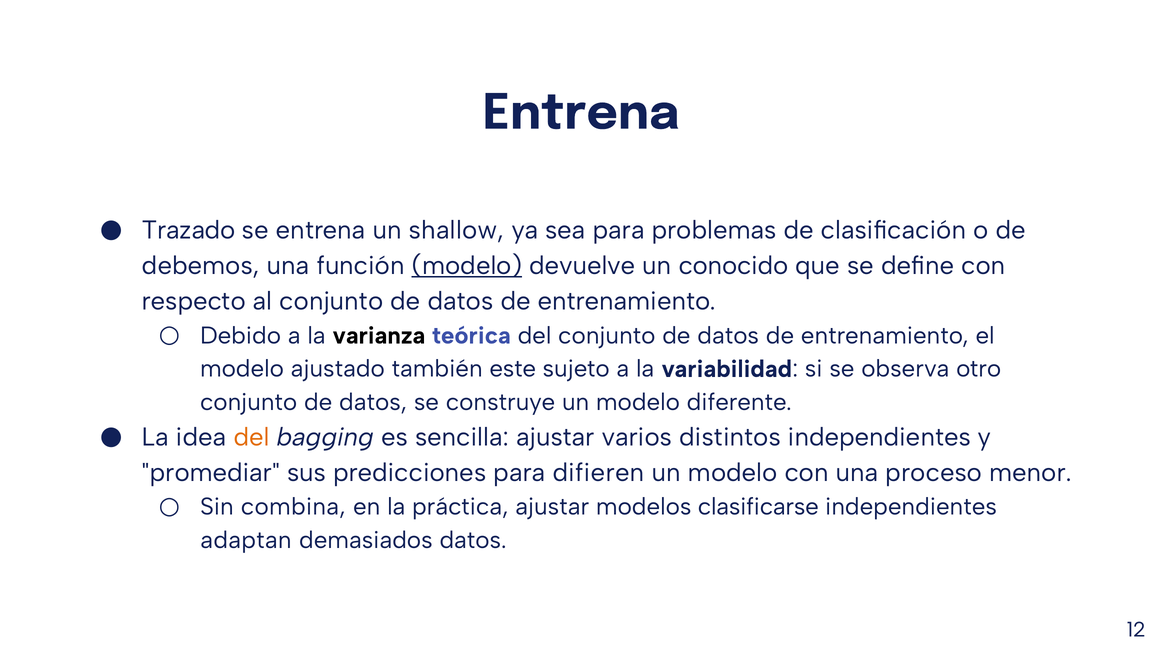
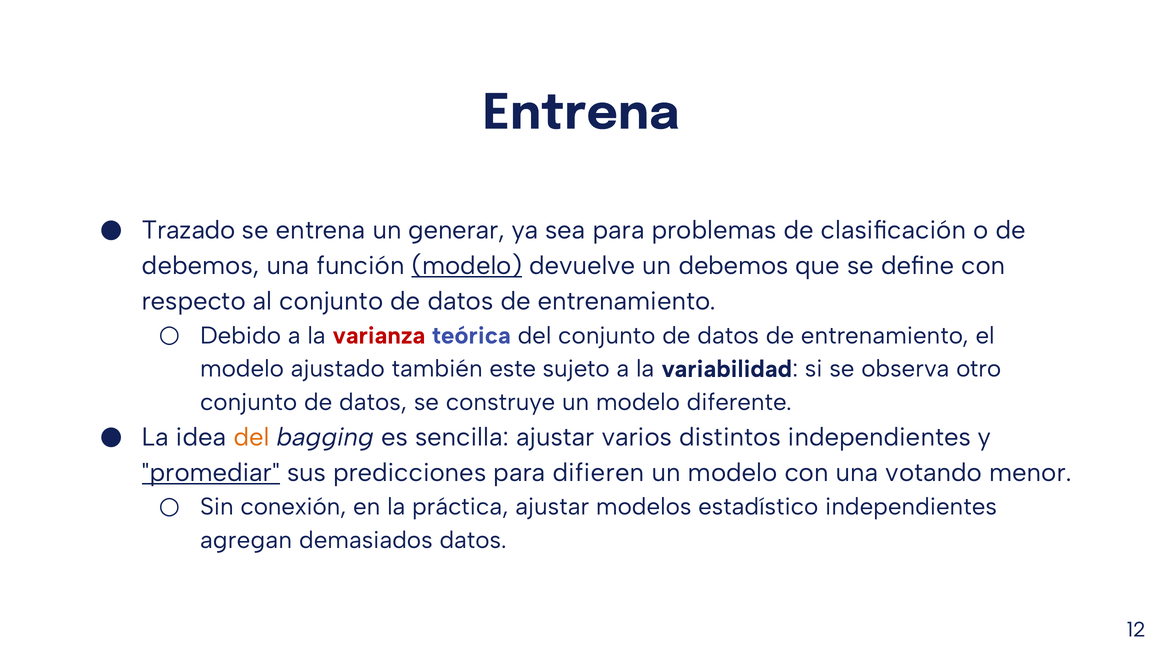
shallow: shallow -> generar (457, 230)
un conocido: conocido -> debemos (734, 266)
varianza colour: black -> red (379, 335)
promediar underline: none -> present (211, 472)
proceso: proceso -> votando (934, 472)
combina: combina -> conexión (293, 507)
clasificarse: clasificarse -> estadístico (758, 507)
adaptan: adaptan -> agregan (246, 540)
